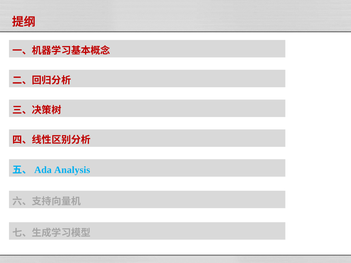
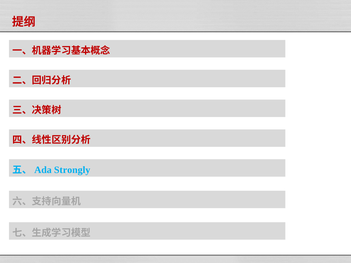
Analysis: Analysis -> Strongly (72, 170)
